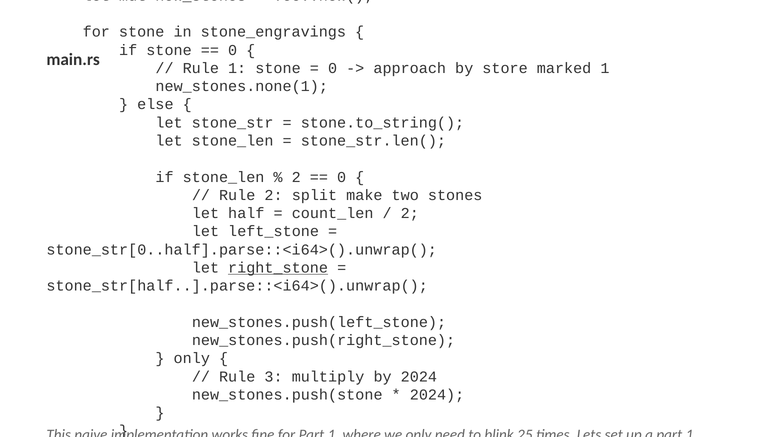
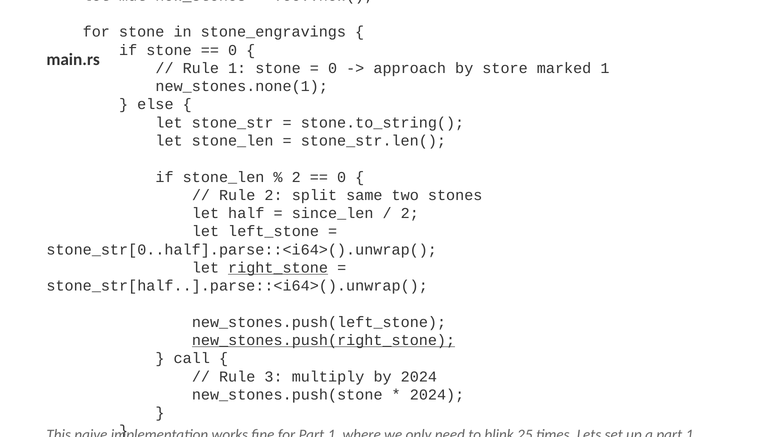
make: make -> same (364, 195)
count_len: count_len -> since_len (333, 213)
new_stones.push(right_stone underline: none -> present (324, 340)
only: only -> call (192, 358)
